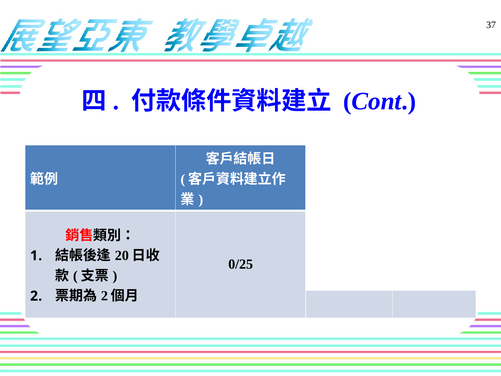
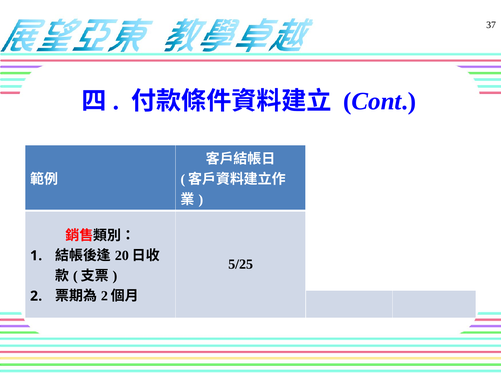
0/25: 0/25 -> 5/25 (241, 264)
